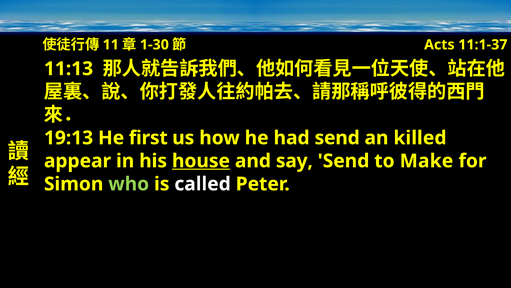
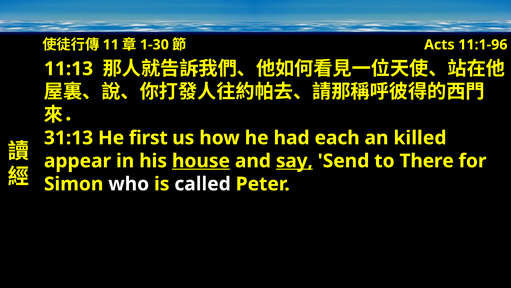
11:1-37: 11:1-37 -> 11:1-96 (483, 45)
19:13: 19:13 -> 31:13 (69, 138)
had send: send -> each (337, 138)
say underline: none -> present (294, 161)
Make: Make -> There (427, 161)
who colour: light green -> white (129, 184)
